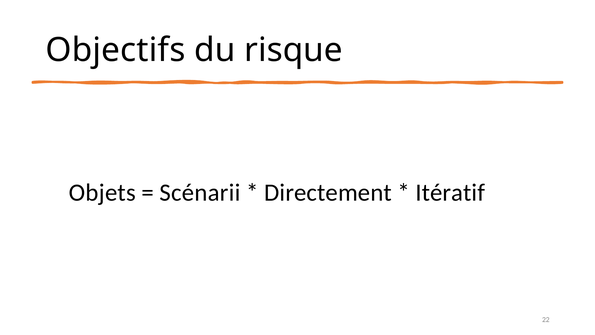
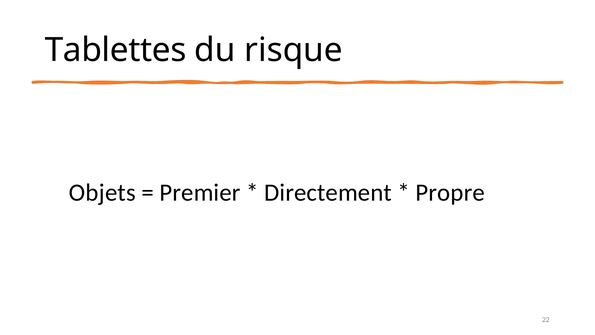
Objectifs: Objectifs -> Tablettes (116, 50)
Scénarii: Scénarii -> Premier (200, 192)
Itératif: Itératif -> Propre (450, 192)
